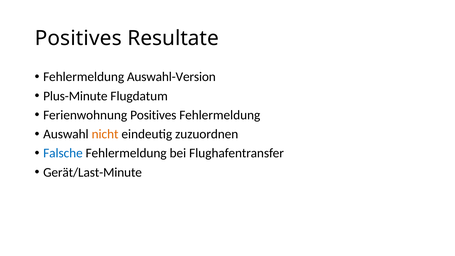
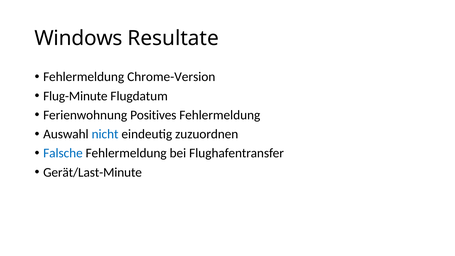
Positives: Positives -> Windows (78, 38)
Auswahl-Version: Auswahl-Version -> Chrome-Version (171, 77)
Plus-Minute: Plus-Minute -> Flug-Minute (75, 96)
nicht colour: orange -> blue (105, 134)
